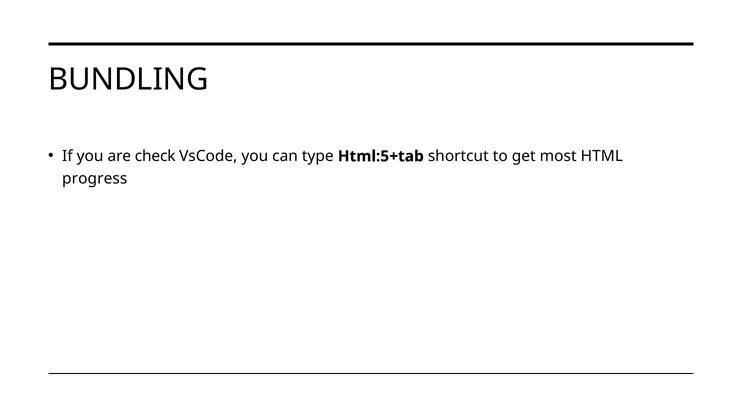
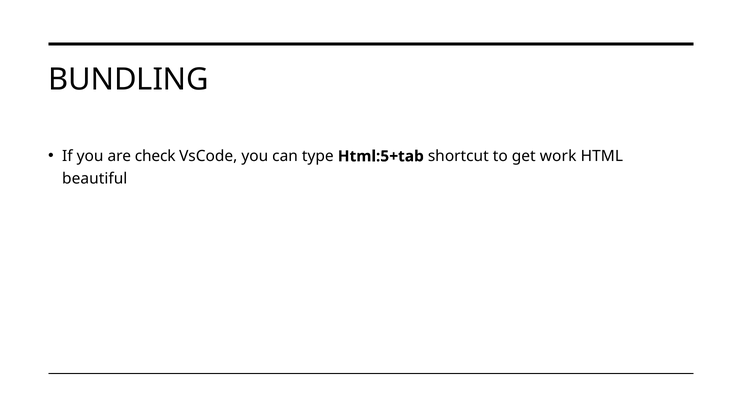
most: most -> work (558, 156)
progress: progress -> beautiful (95, 179)
